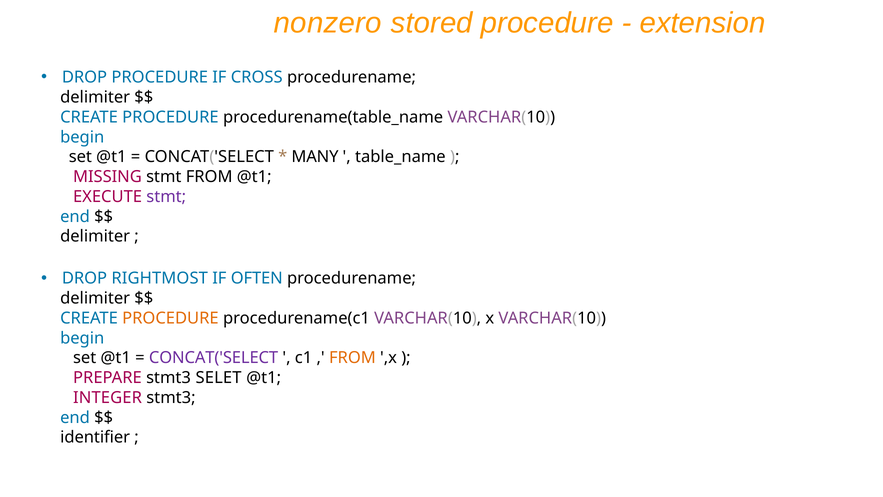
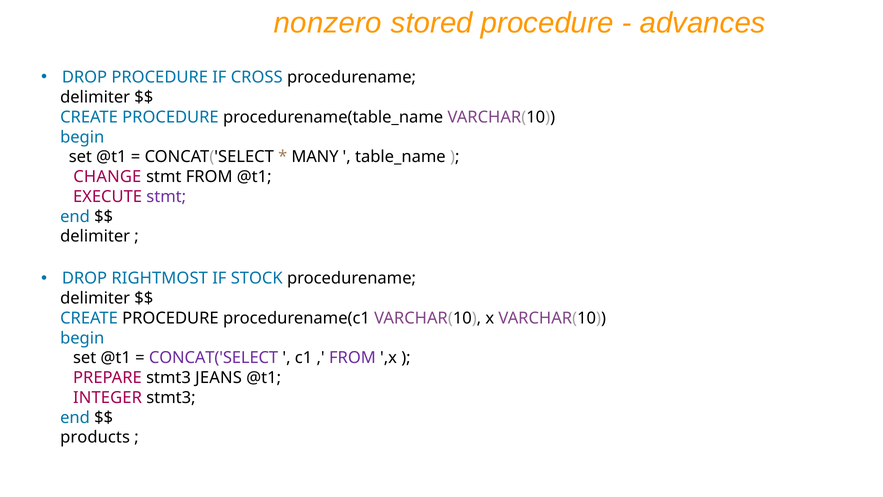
extension: extension -> advances (703, 23)
MISSING: MISSING -> CHANGE (107, 177)
OFTEN: OFTEN -> STOCK (257, 278)
PROCEDURE colour: orange -> black (170, 318)
FROM colour: orange -> purple (352, 358)
SELET: SELET -> JEANS (219, 378)
identifier: identifier -> products (95, 437)
